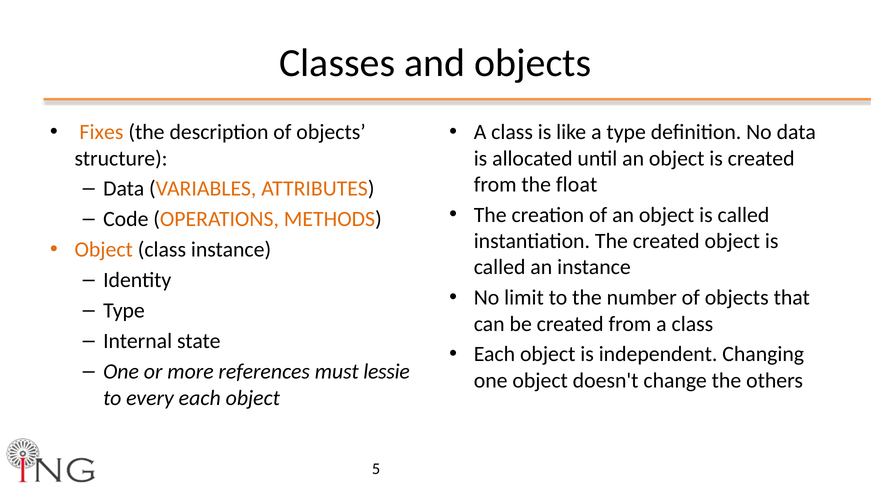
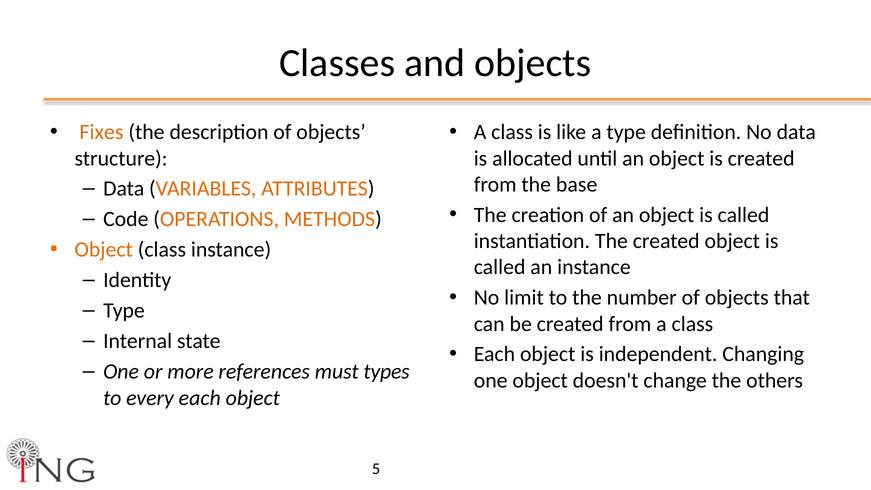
float: float -> base (577, 184)
lessie: lessie -> types (387, 372)
